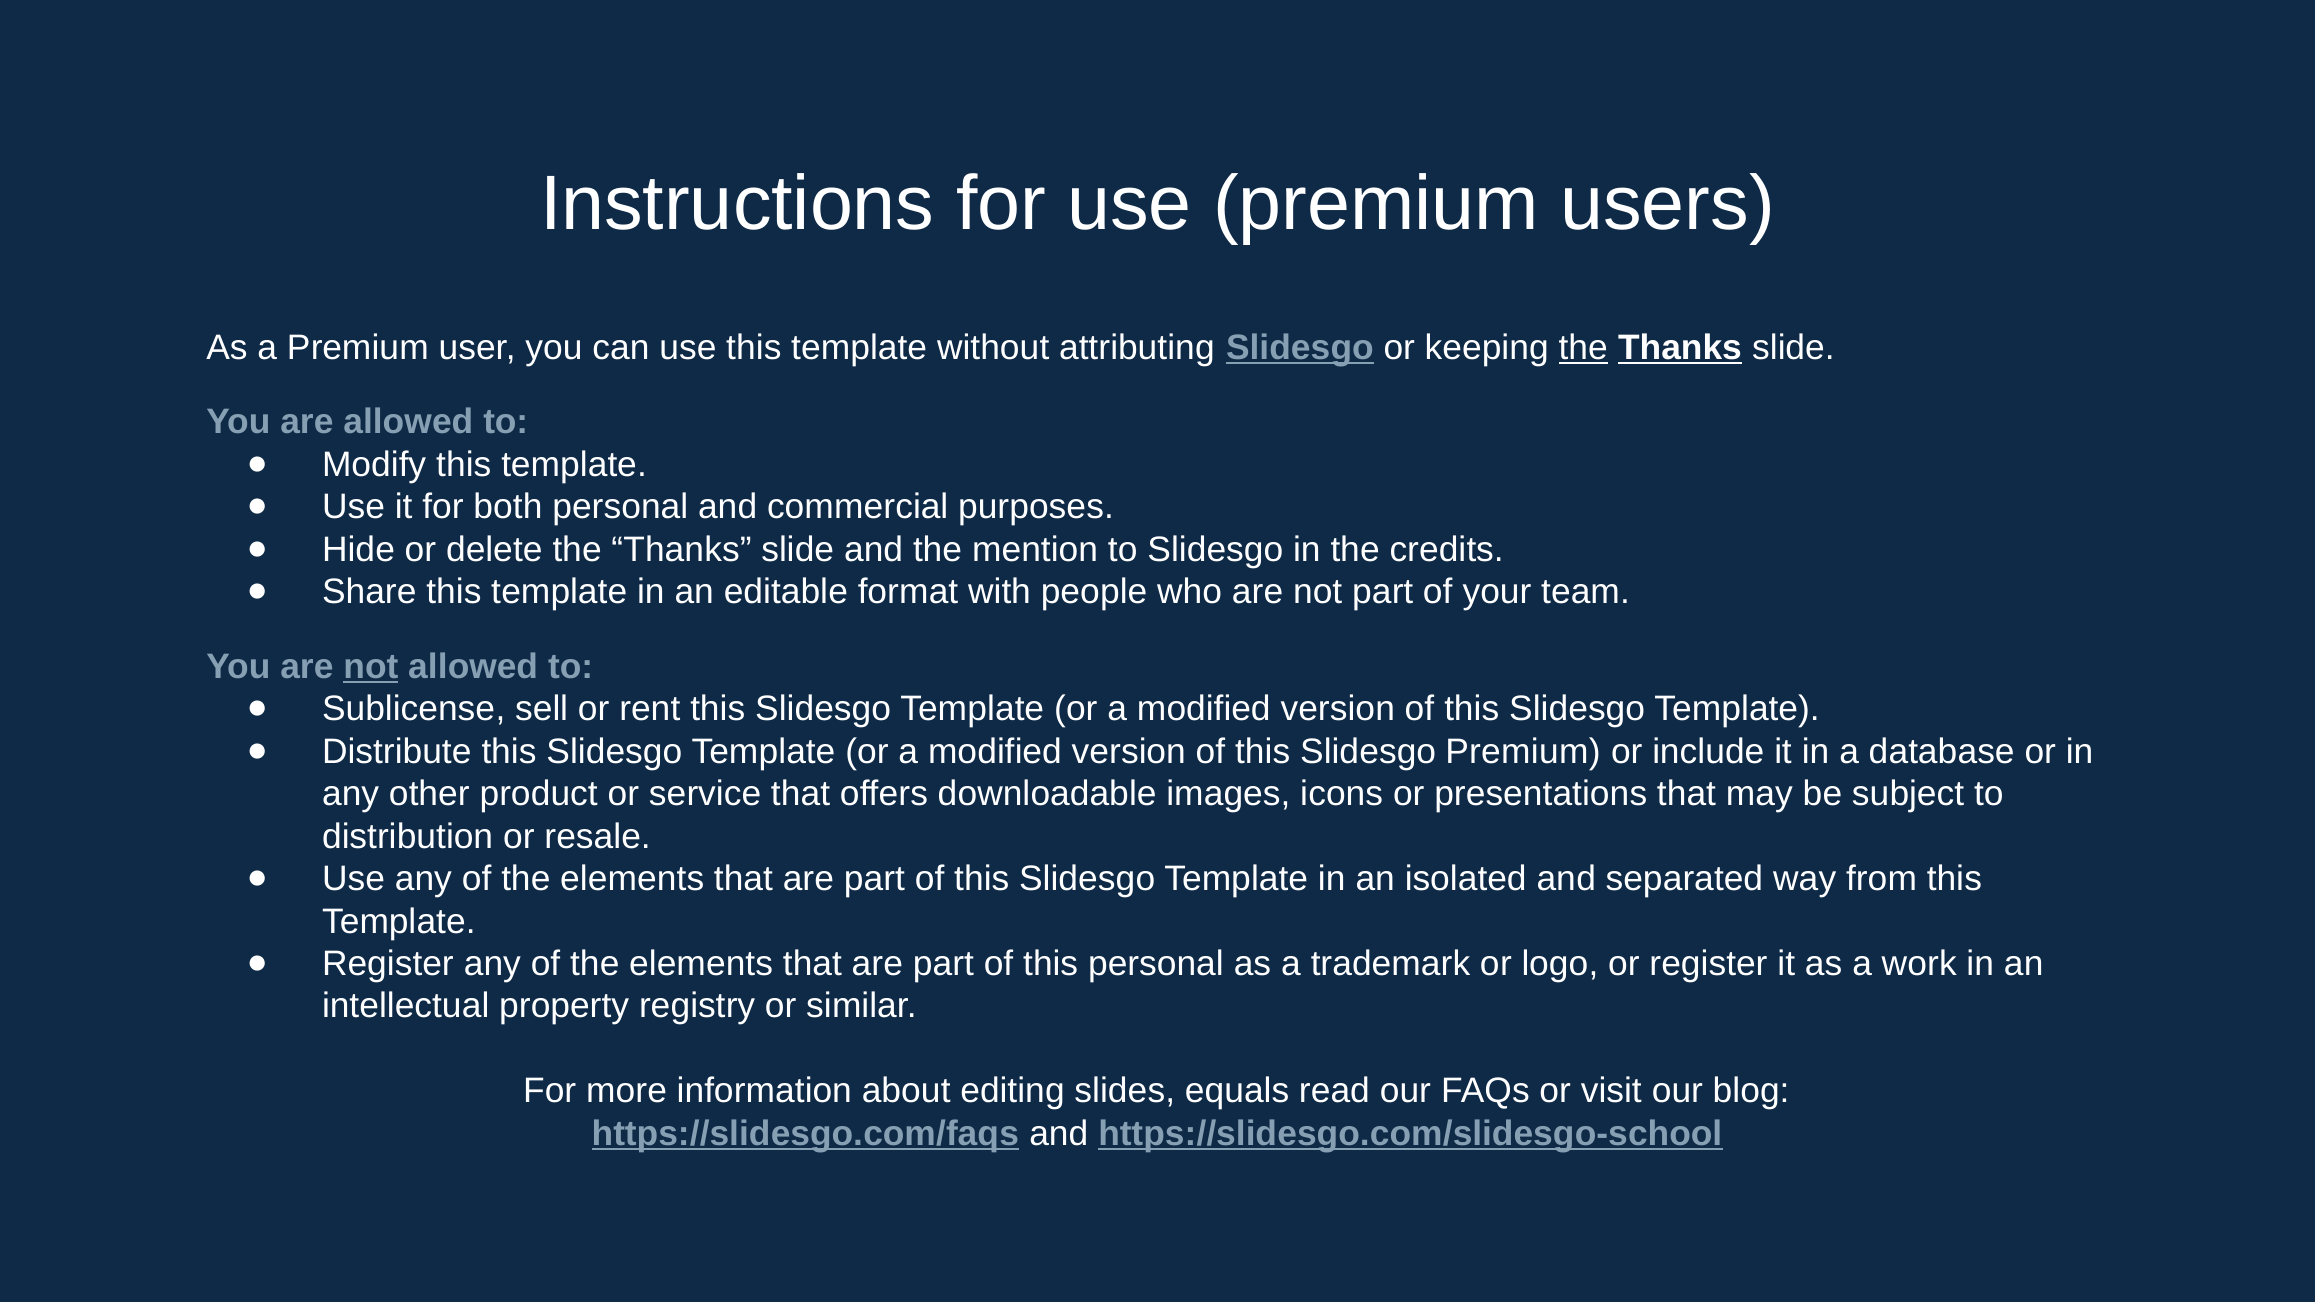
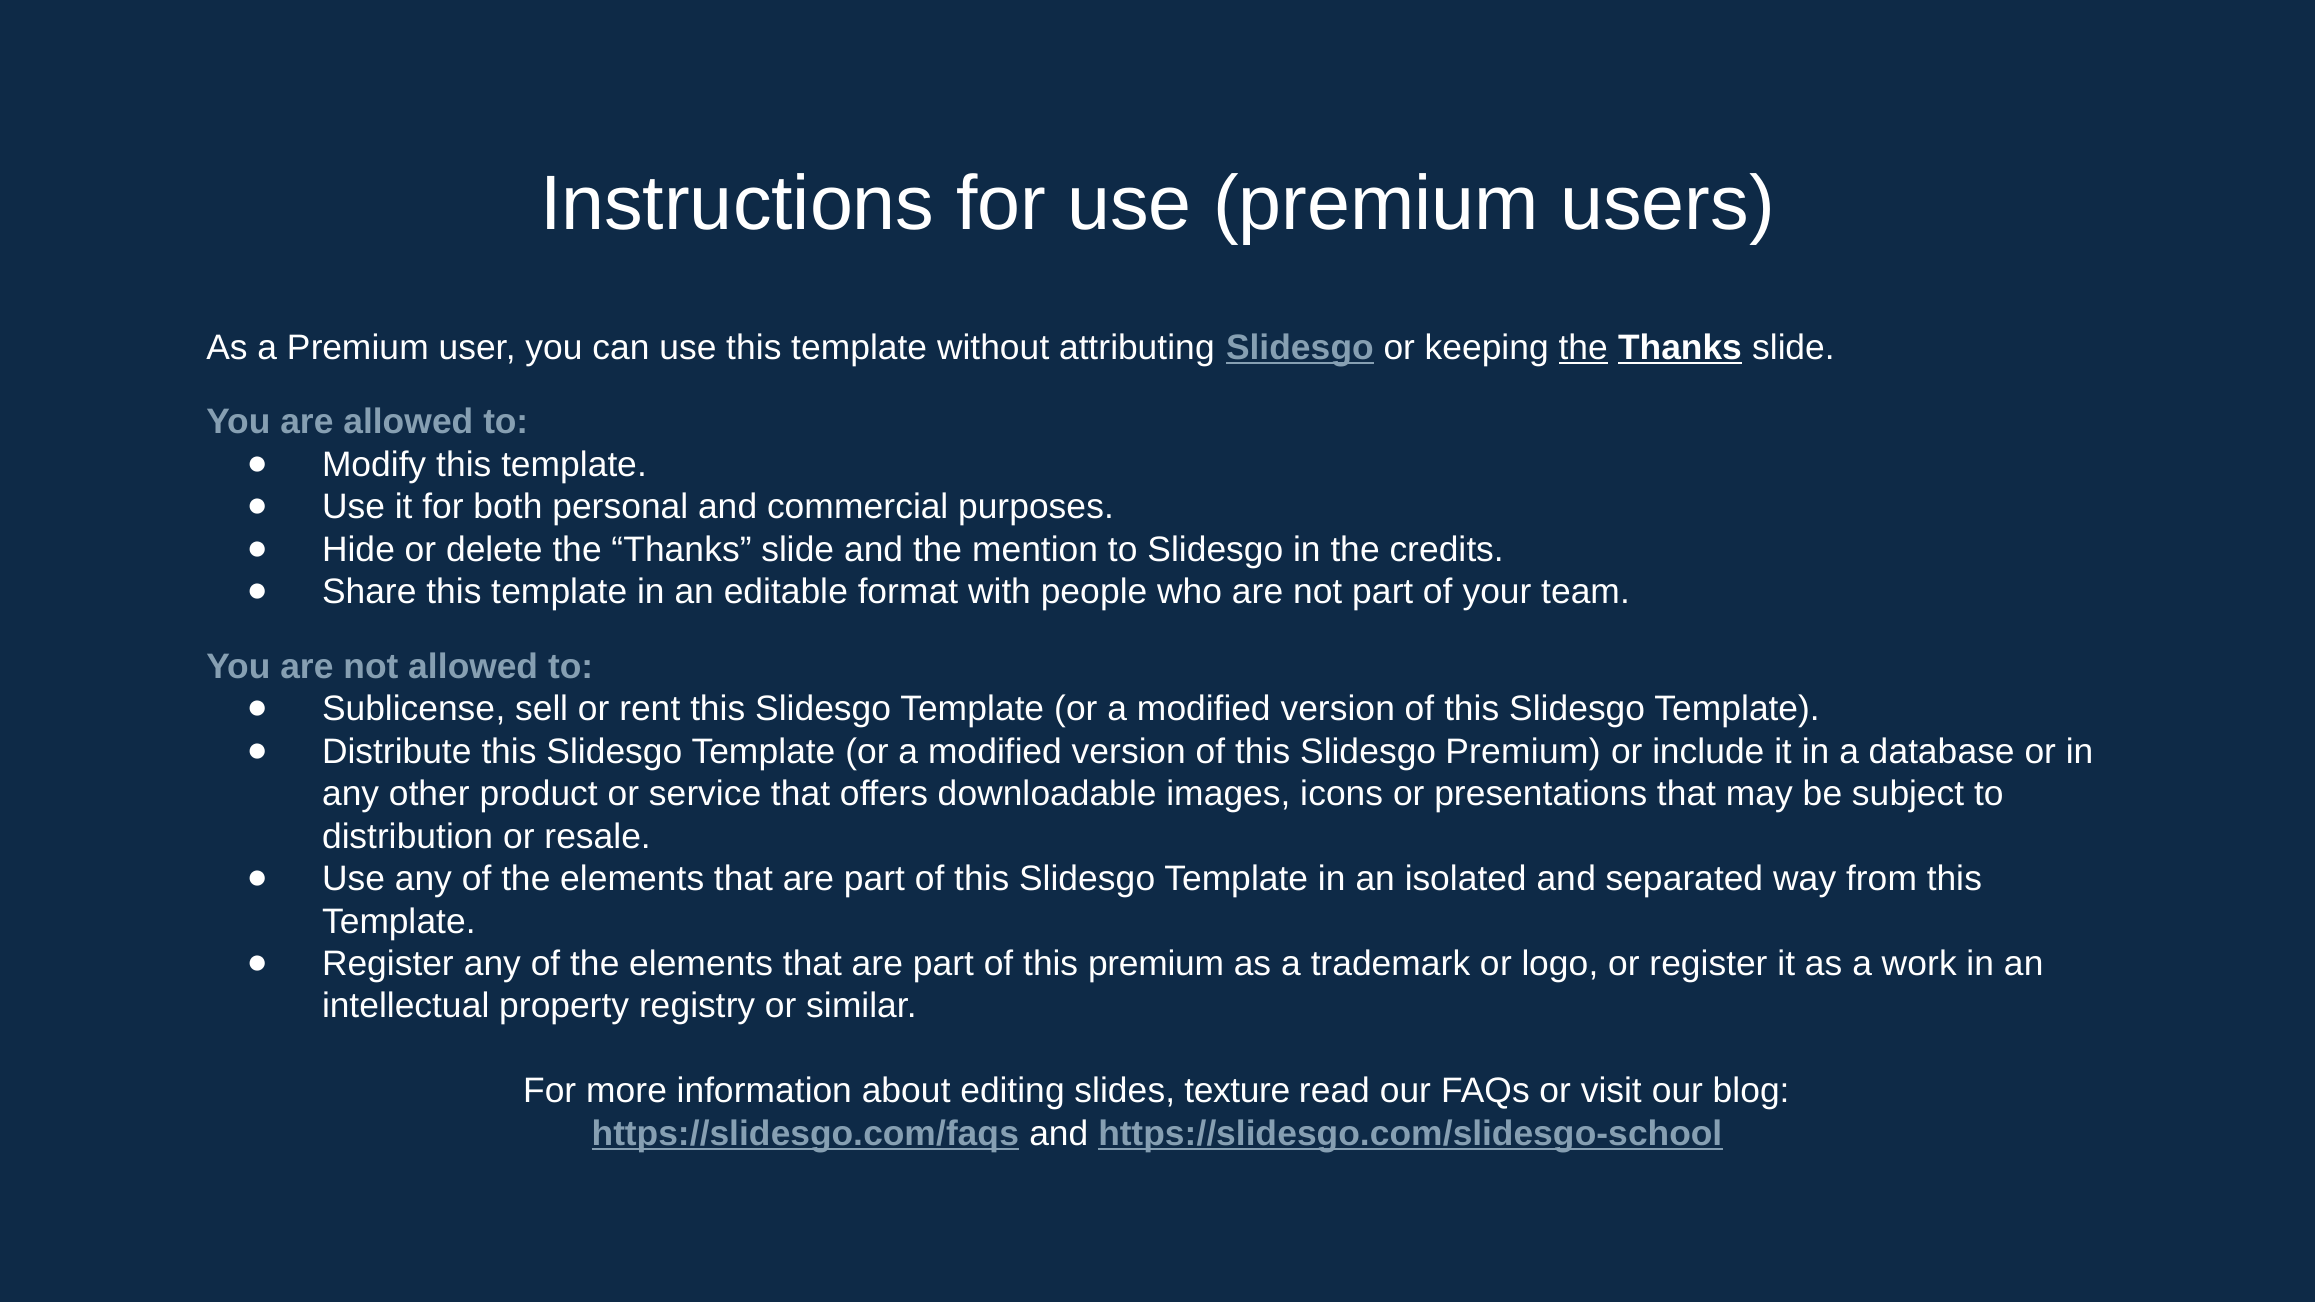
not underline: present -> none (371, 667)
this personal: personal -> premium (1156, 964)
equals: equals -> texture (1237, 1091)
